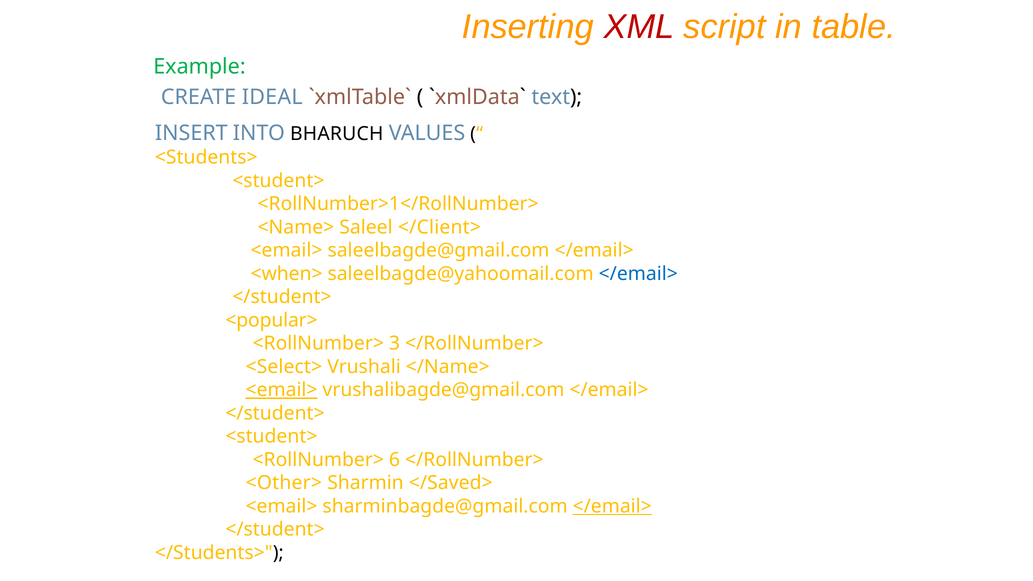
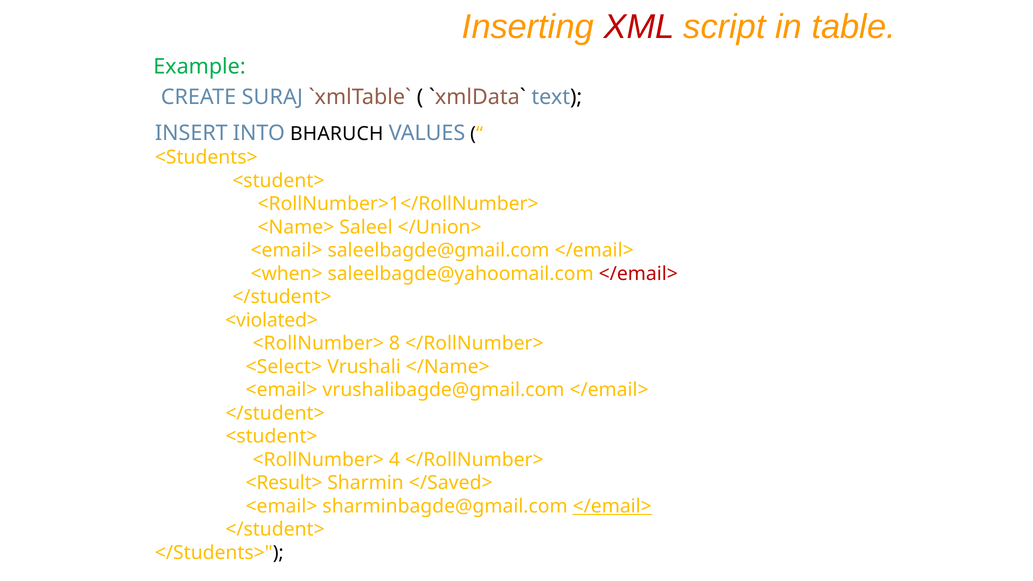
IDEAL: IDEAL -> SURAJ (272, 97)
</Client>: </Client> -> </Union> (440, 227)
</email> colour: blue -> red (638, 274)
<popular>: <popular> -> <violated> (272, 320)
3: 3 -> 8 (394, 344)
<email> underline: present -> none (282, 390)
6: 6 -> 4 (394, 460)
<Other>: <Other> -> <Result> (284, 483)
